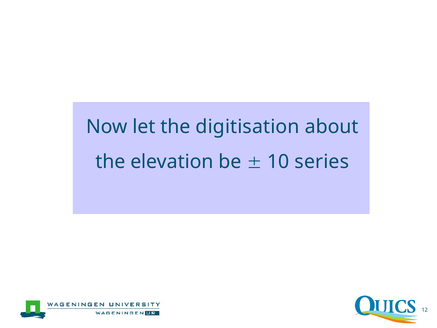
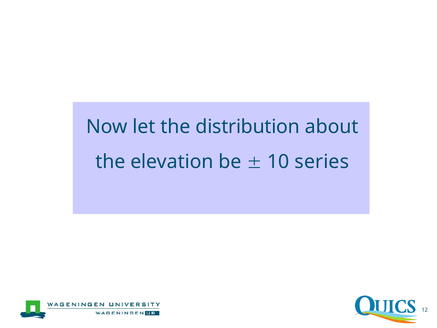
digitisation: digitisation -> distribution (248, 127)
